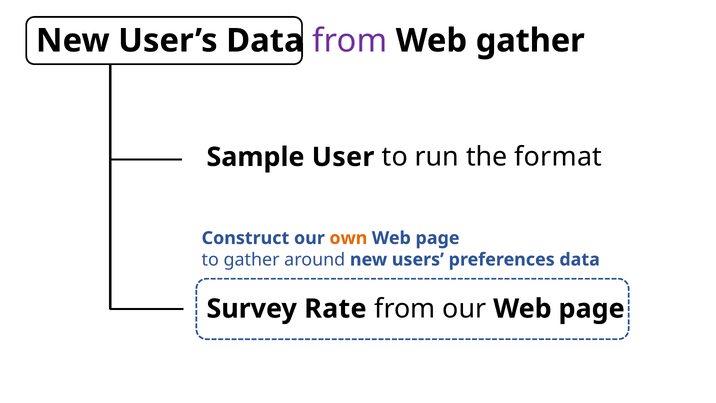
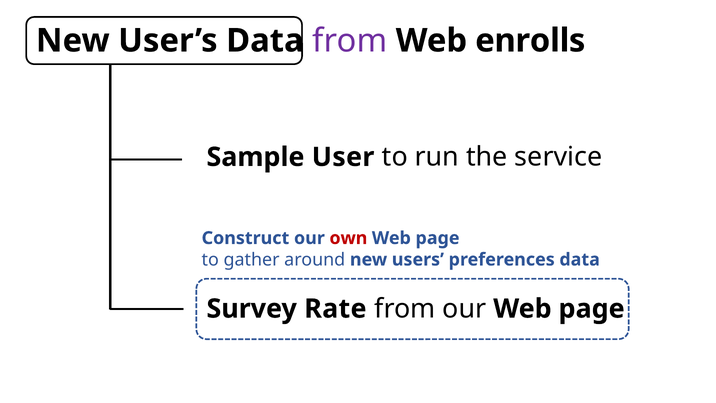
Web gather: gather -> enrolls (530, 41)
format: format -> service (558, 157)
own colour: orange -> red (348, 238)
